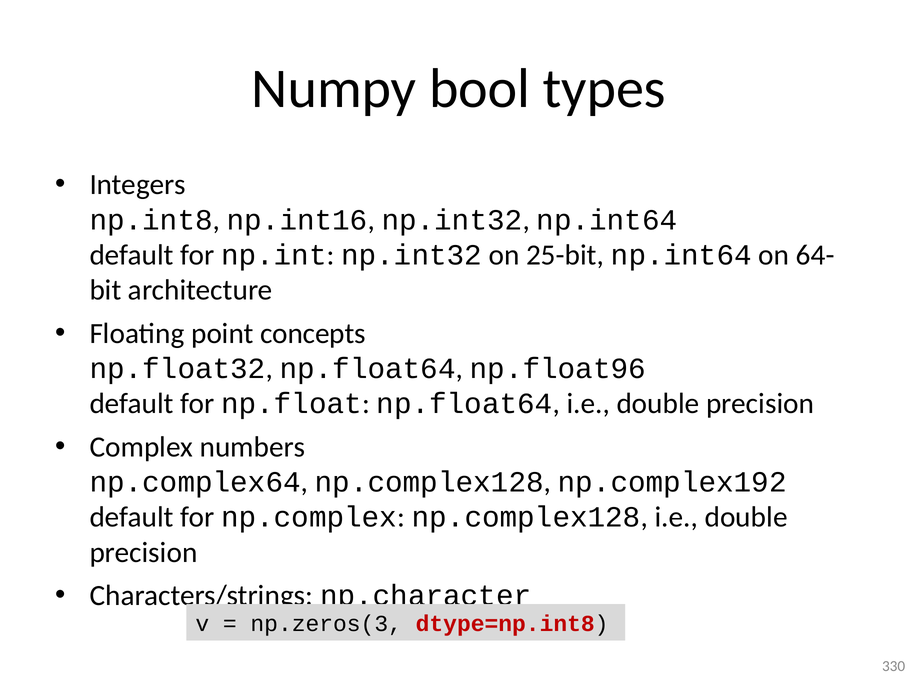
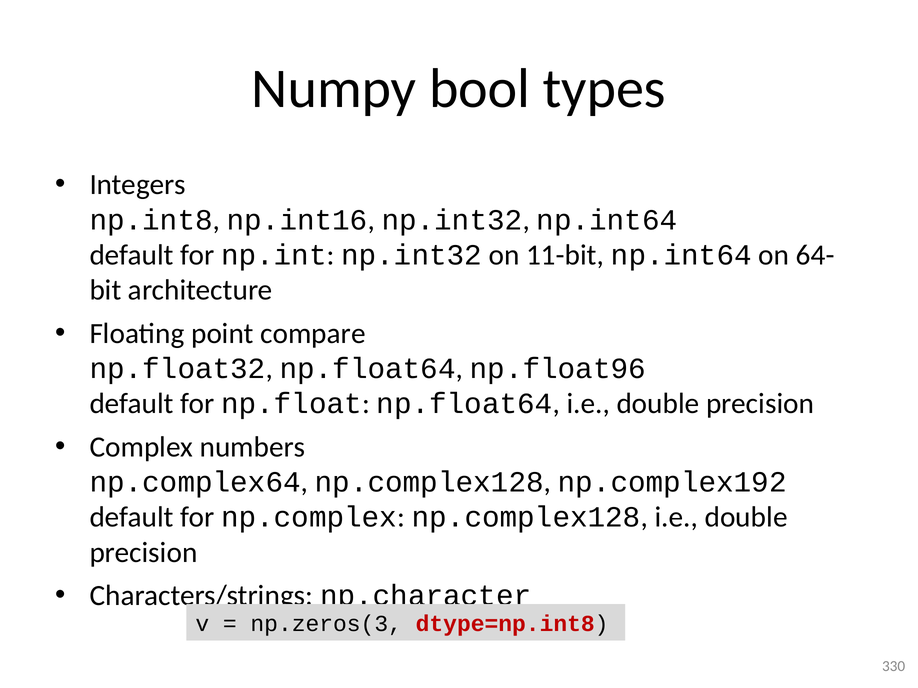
25-bit: 25-bit -> 11-bit (565, 255)
concepts: concepts -> compare (313, 334)
